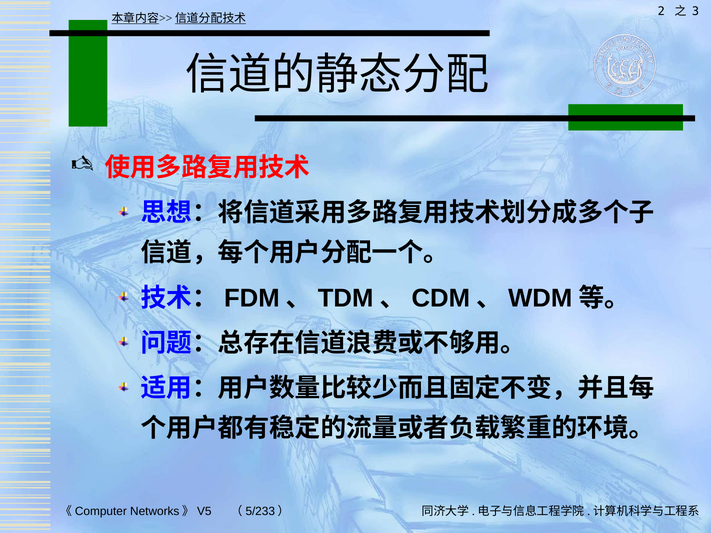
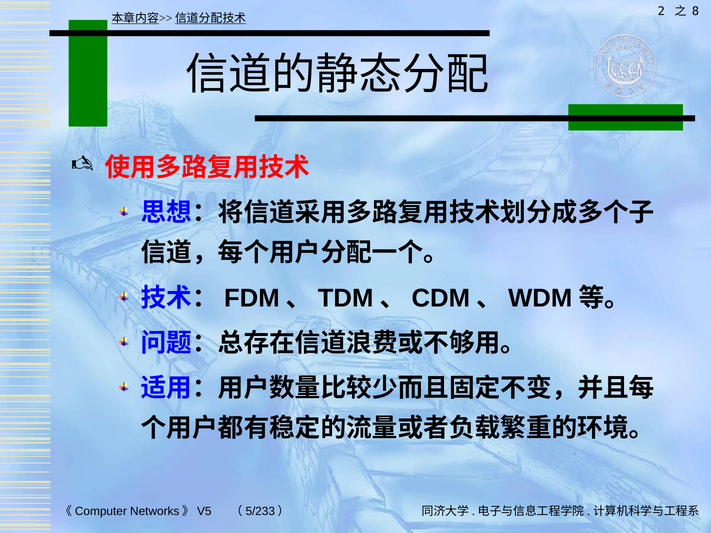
3: 3 -> 8 (696, 12)
